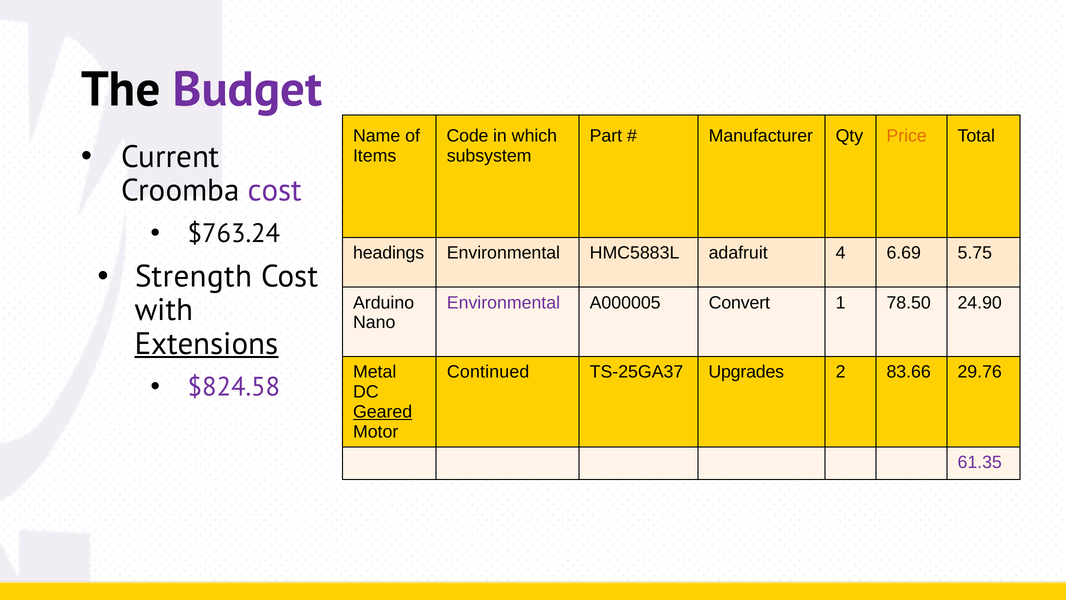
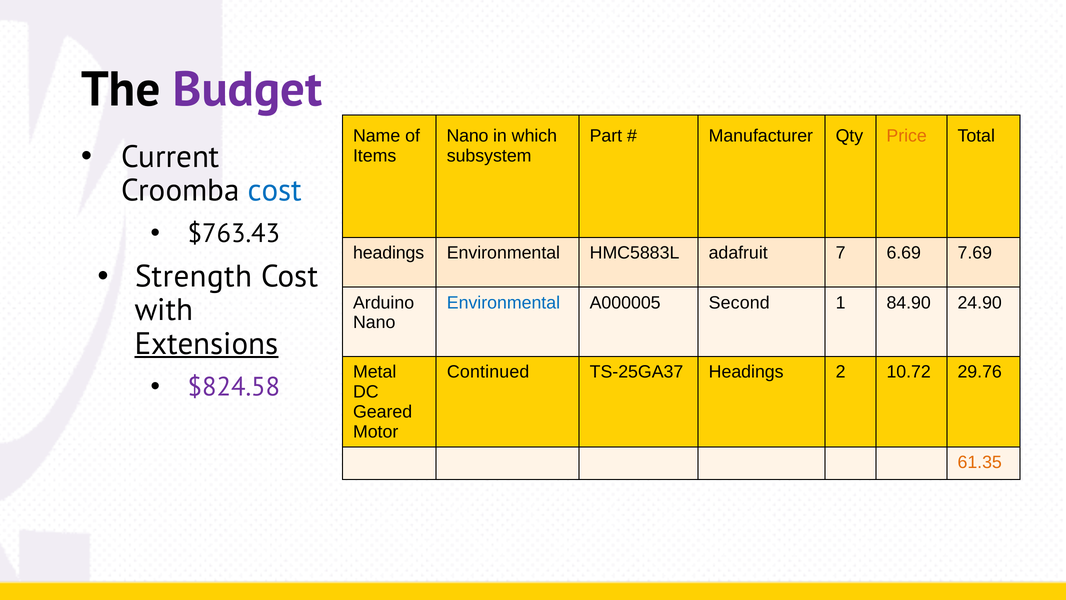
Code: Code -> Nano (468, 136)
cost colour: purple -> blue (275, 190)
$763.24: $763.24 -> $763.43 (234, 233)
4: 4 -> 7 (841, 253)
5.75: 5.75 -> 7.69 (975, 253)
Environmental colour: purple -> blue (503, 302)
Convert: Convert -> Second (739, 302)
78.50: 78.50 -> 84.90 (909, 302)
TS-25GA37 Upgrades: Upgrades -> Headings (746, 372)
83.66: 83.66 -> 10.72 (909, 372)
Geared underline: present -> none (383, 412)
61.35 colour: purple -> orange (980, 462)
